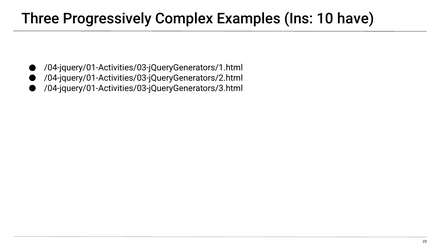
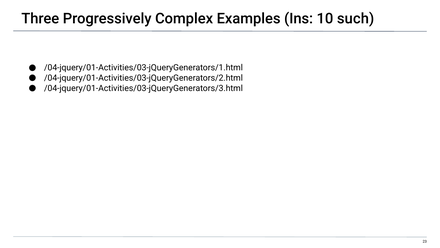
have: have -> such (356, 19)
